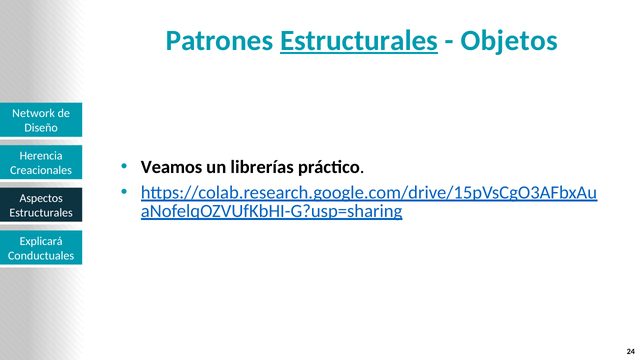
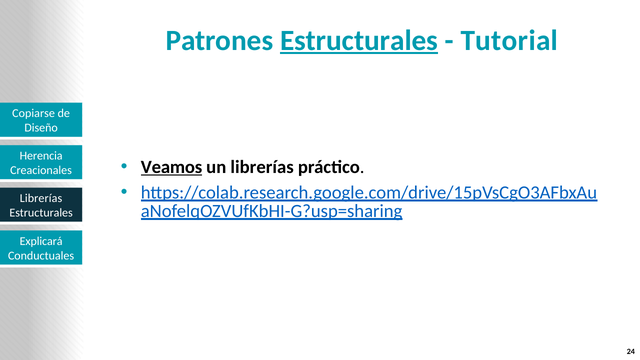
Objetos: Objetos -> Tutorial (509, 40)
Network: Network -> Copiarse (34, 113)
Veamos underline: none -> present (172, 167)
Aspectos: Aspectos -> Librerías (41, 198)
